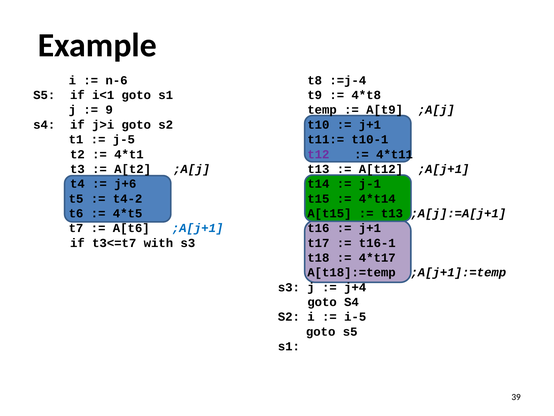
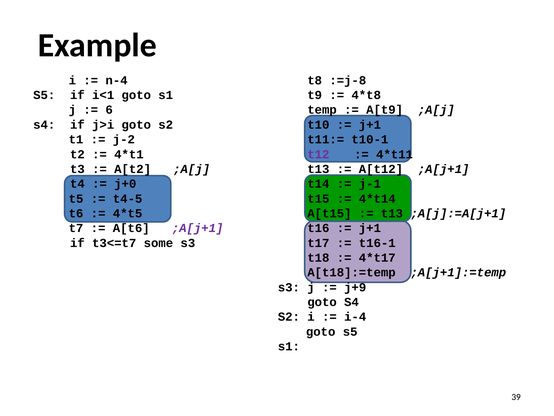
n-6: n-6 -> n-4 (117, 80)
:=j-4: :=j-4 -> :=j-8 (348, 80)
9: 9 -> 6 (109, 110)
j-5: j-5 -> j-2 (124, 139)
j+6: j+6 -> j+0 (125, 184)
t4-2: t4-2 -> t4-5 (128, 198)
;A[j+1 colour: blue -> purple (198, 228)
with: with -> some (158, 243)
j+4: j+4 -> j+9 (355, 287)
i-5: i-5 -> i-4 (355, 317)
